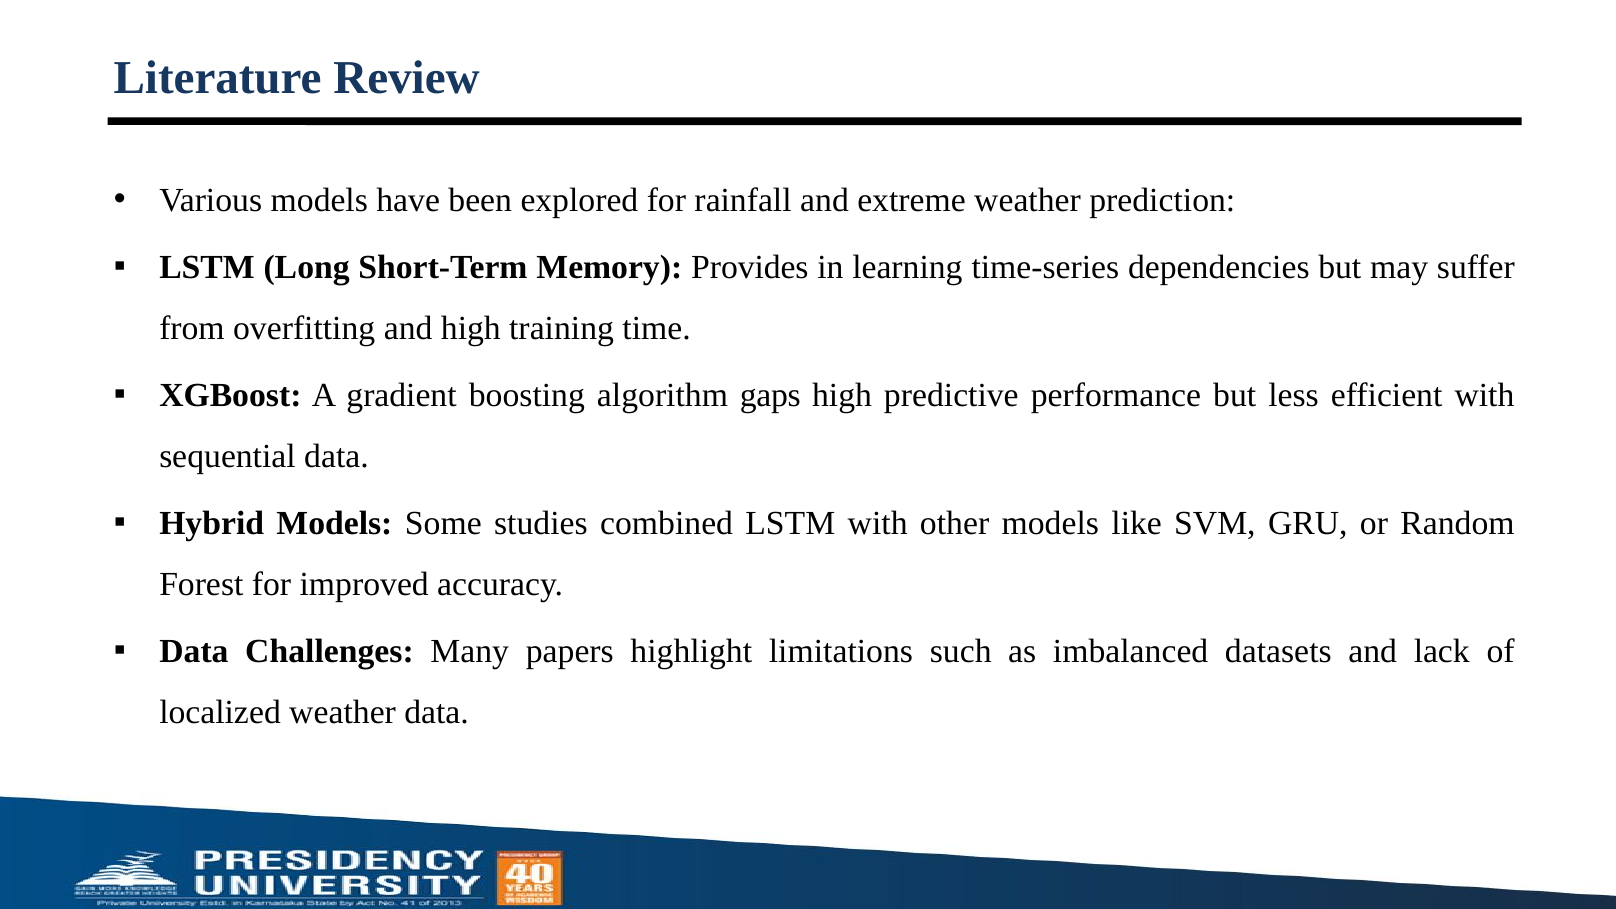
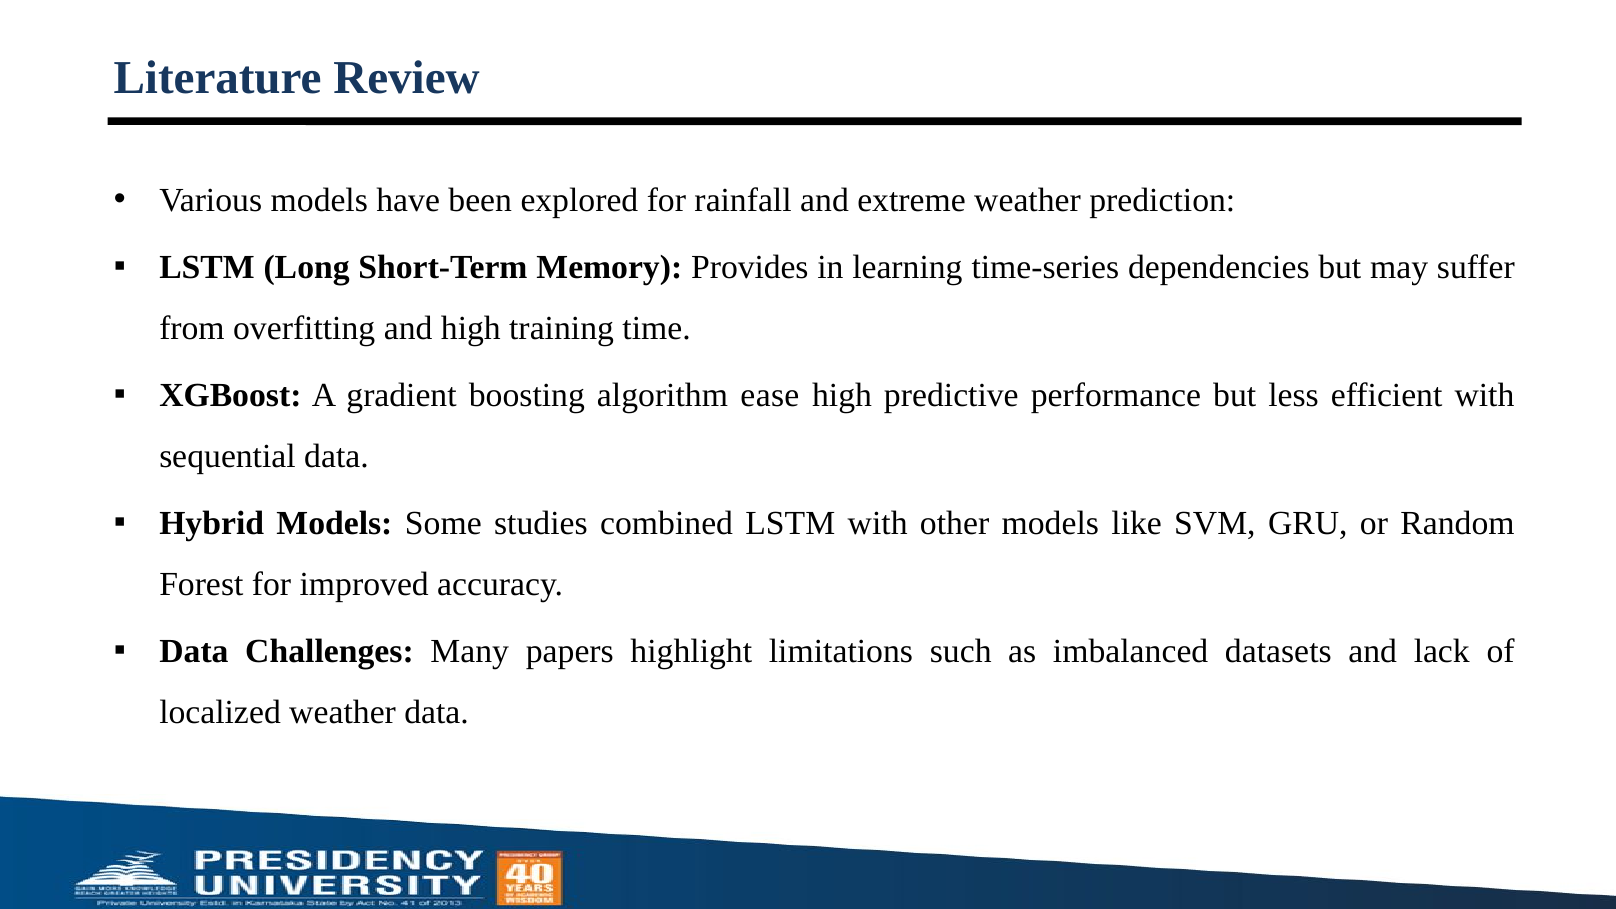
gaps: gaps -> ease (770, 395)
